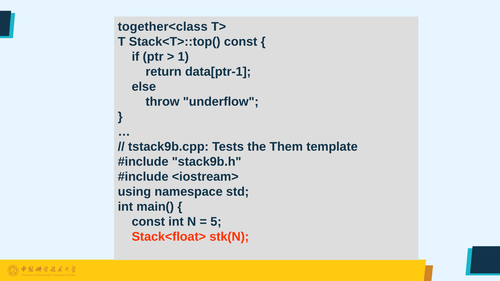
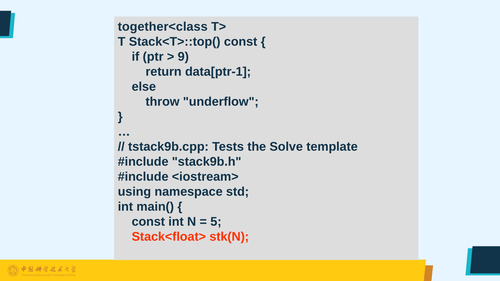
1: 1 -> 9 (183, 57)
Them: Them -> Solve (286, 147)
